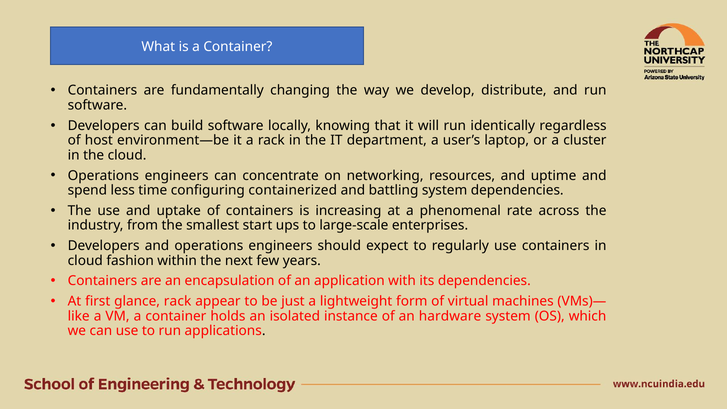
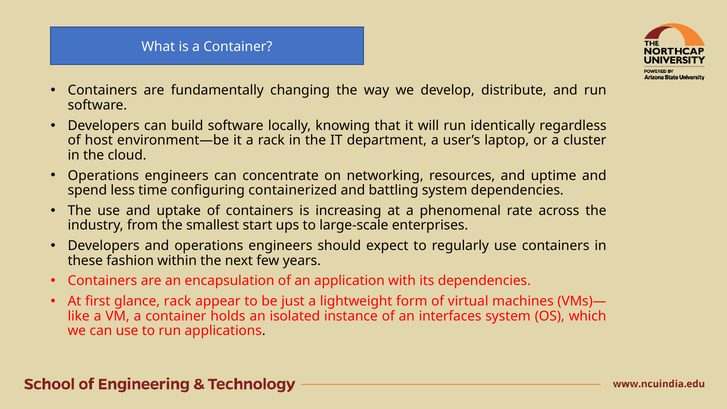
cloud: cloud -> these (85, 260)
hardware: hardware -> interfaces (450, 316)
